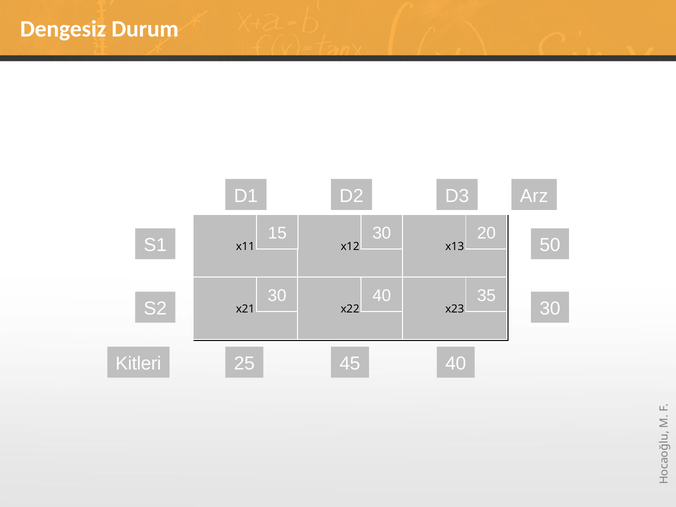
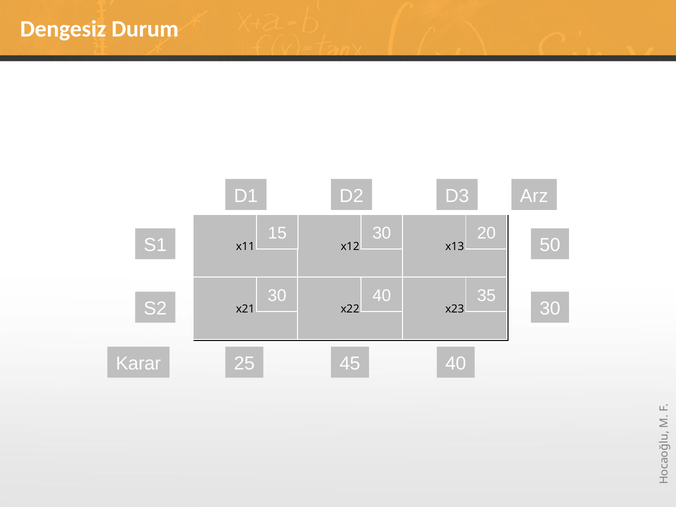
Kitleri: Kitleri -> Karar (138, 363)
